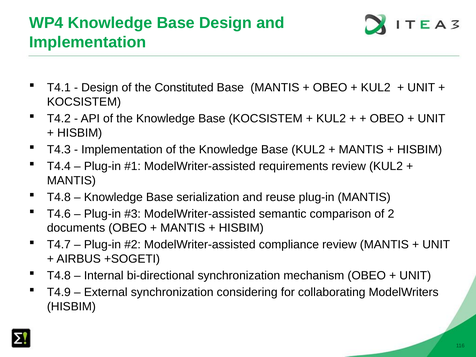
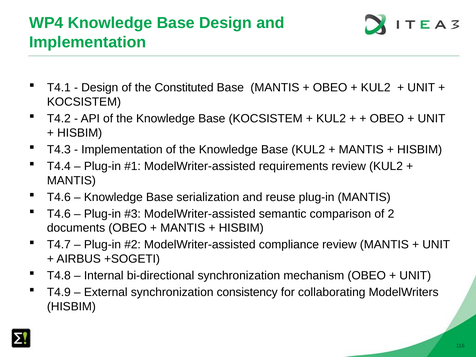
T4.8: T4.8 -> T4.6 (59, 197)
considering: considering -> consistency (247, 292)
